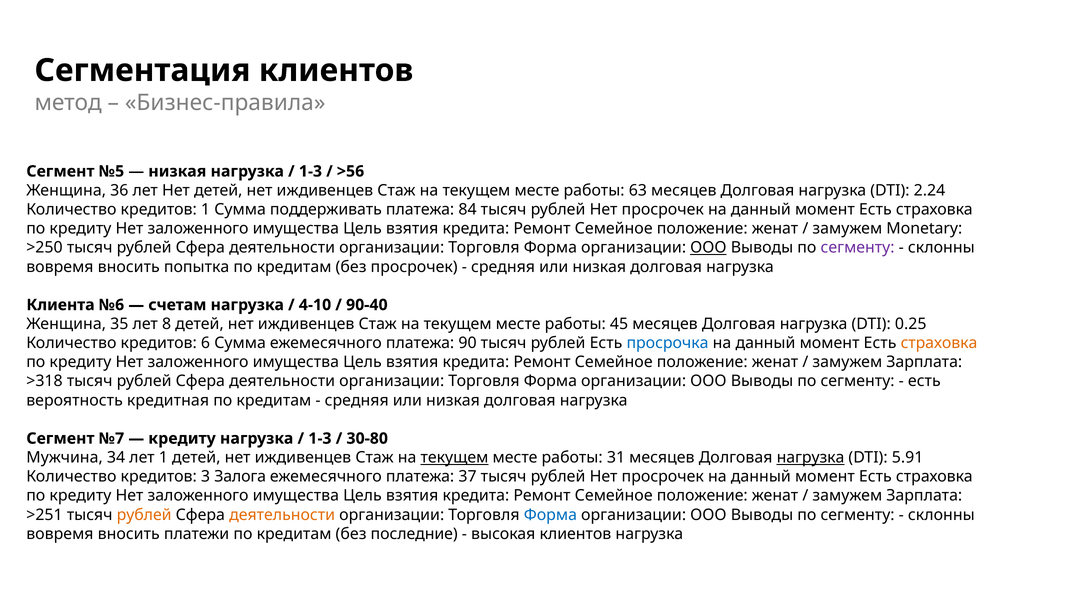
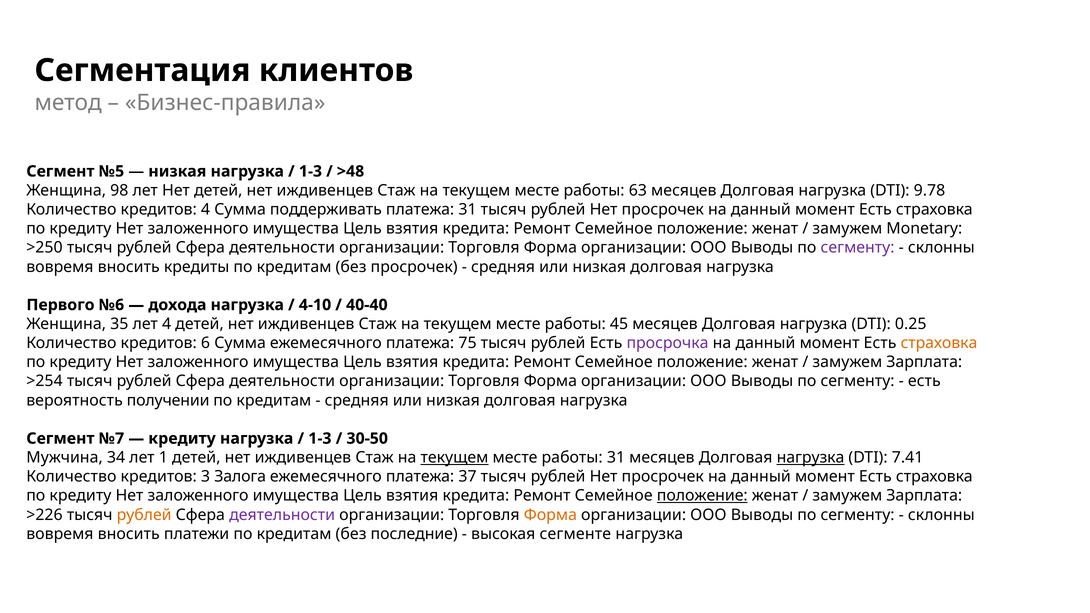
>56: >56 -> >48 (351, 171)
36: 36 -> 98 (119, 190)
2.24: 2.24 -> 9.78 (930, 190)
кредитов 1: 1 -> 4 (206, 210)
платежа 84: 84 -> 31 (468, 210)
ООО underline: present -> none (708, 248)
попытка: попытка -> кредиты (197, 267)
Клиента: Клиента -> Первого (60, 305)
счетам: счетам -> дохода (177, 305)
90-40: 90-40 -> 40-40 (367, 305)
лет 8: 8 -> 4 (167, 324)
90: 90 -> 75 (468, 343)
просрочка colour: blue -> purple (668, 343)
>318: >318 -> >254 (44, 381)
кредитная: кредитная -> получении (168, 400)
30-80: 30-80 -> 30-50 (367, 439)
5.91: 5.91 -> 7.41 (908, 458)
положение underline: none -> present (702, 496)
>251: >251 -> >226 (44, 515)
деятельности colour: orange -> purple (282, 515)
Форма colour: blue -> orange (550, 515)
высокая клиентов: клиентов -> сегменте (575, 534)
